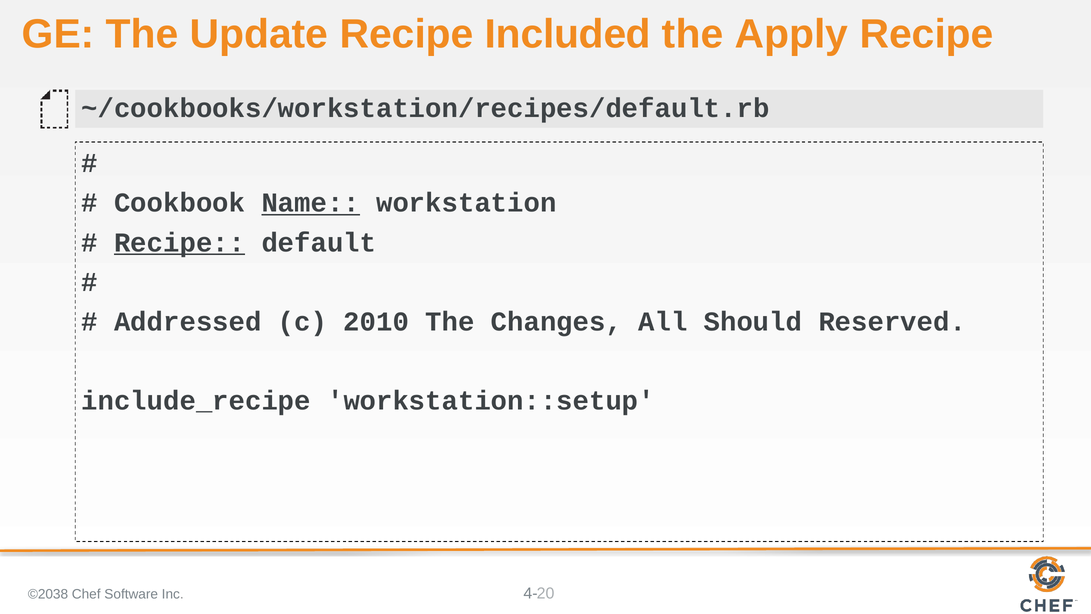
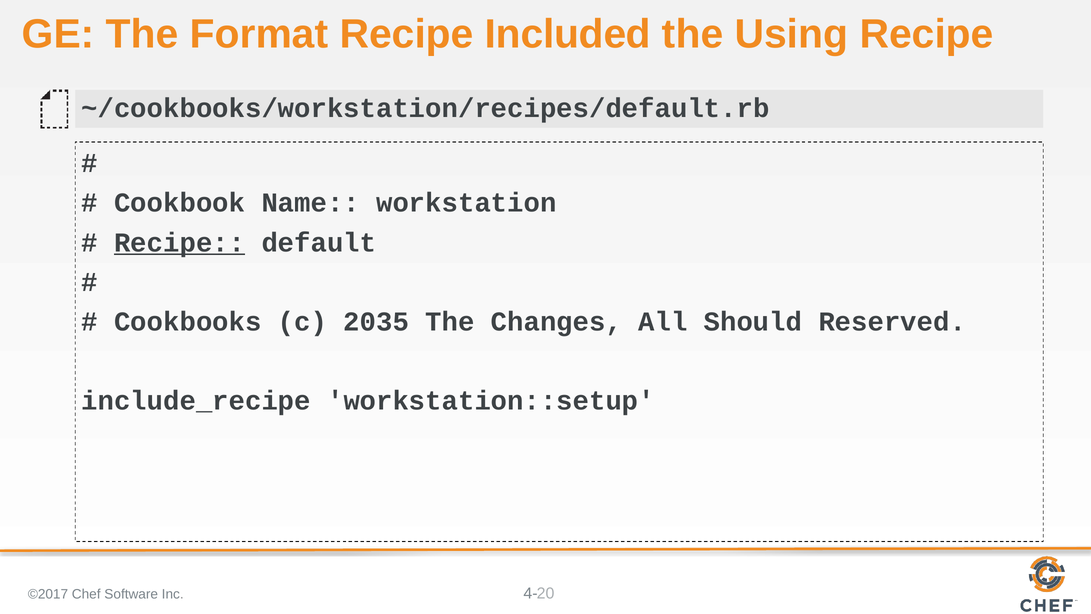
Update: Update -> Format (259, 34)
Apply: Apply -> Using (791, 34)
Name underline: present -> none (311, 203)
Addressed: Addressed -> Cookbooks (188, 322)
2010: 2010 -> 2035 (376, 322)
©2038: ©2038 -> ©2017 (48, 594)
